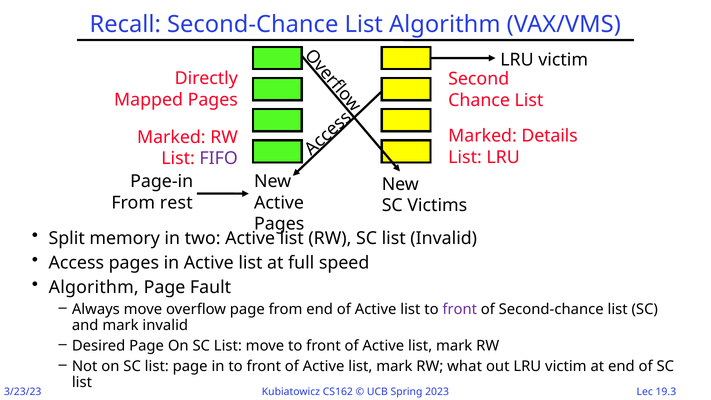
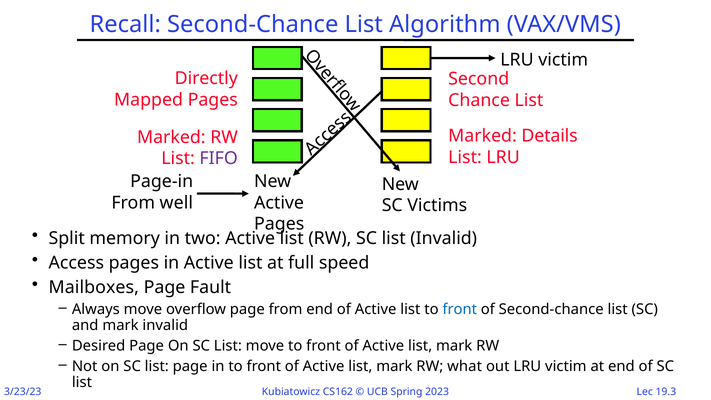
rest: rest -> well (176, 203)
Algorithm: Algorithm -> Mailboxes (94, 287)
front colour: purple -> blue (460, 309)
